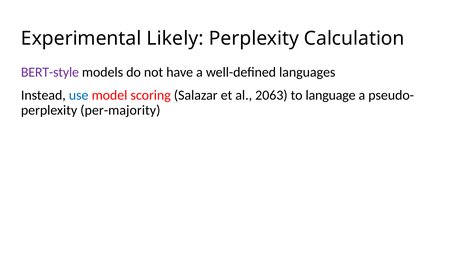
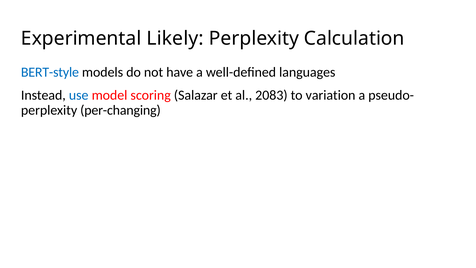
BERT-style colour: purple -> blue (50, 72)
2063: 2063 -> 2083 (271, 95)
language: language -> variation (331, 95)
per-majority: per-majority -> per-changing (120, 110)
